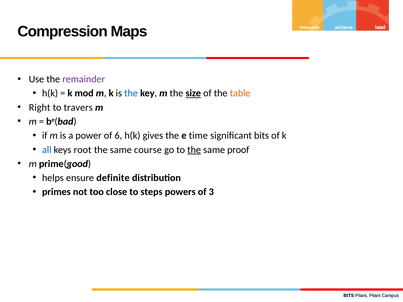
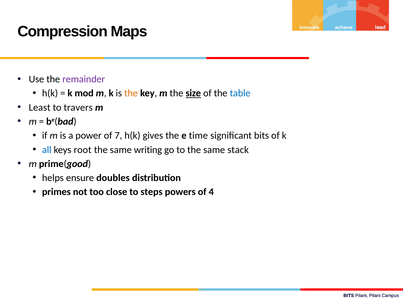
the colour: blue -> orange (131, 93)
table colour: orange -> blue (240, 93)
Right: Right -> Least (40, 108)
6: 6 -> 7 (118, 136)
course: course -> writing (148, 150)
the underline: present -> none (194, 150)
proof: proof -> stack (238, 150)
definite: definite -> doubles (113, 178)
3: 3 -> 4 (211, 192)
